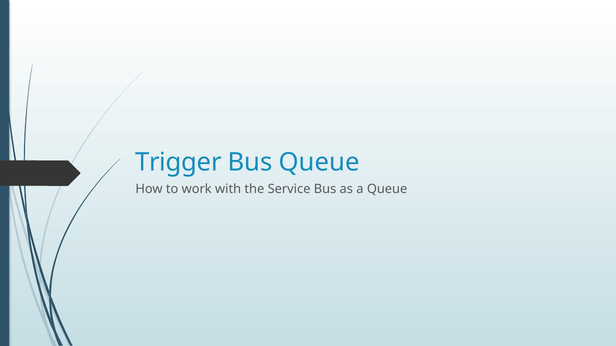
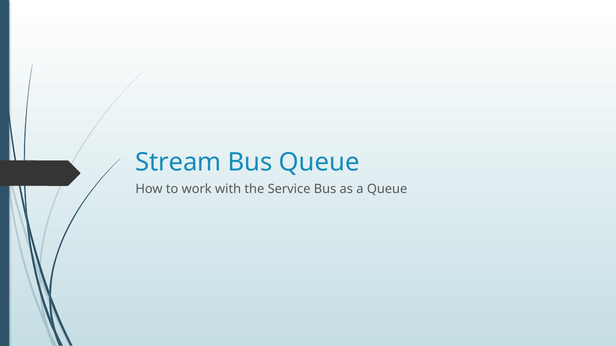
Trigger: Trigger -> Stream (178, 162)
